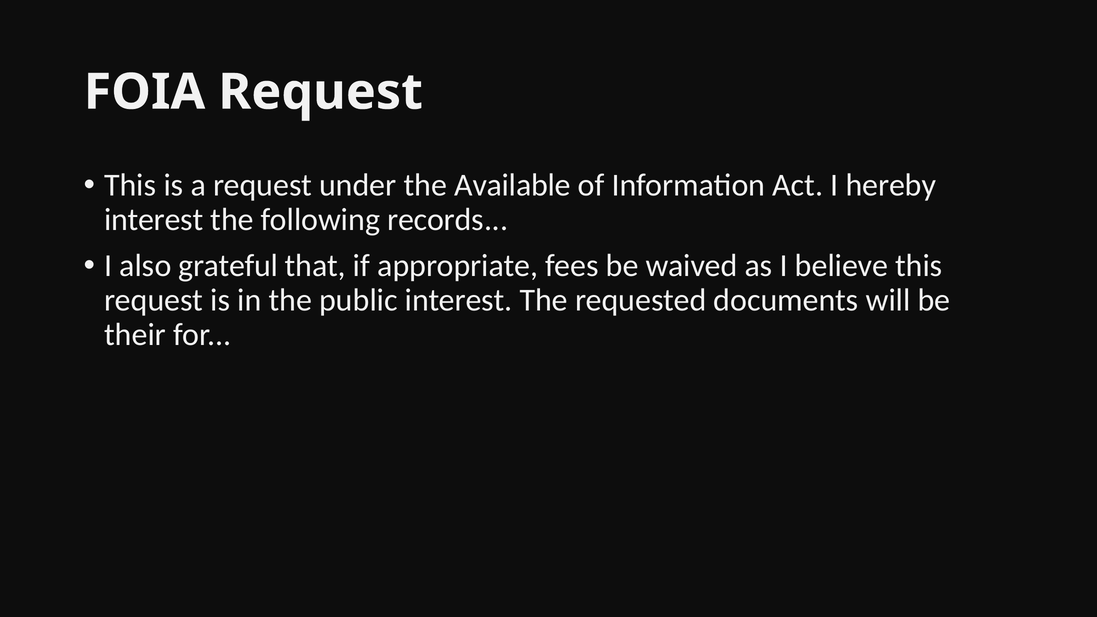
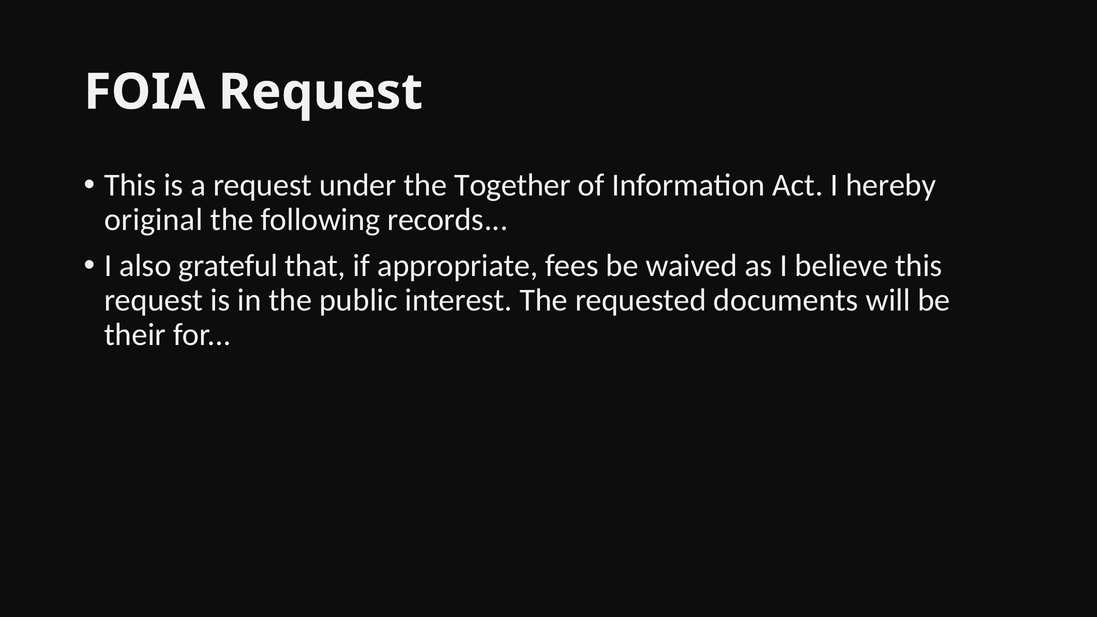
Available: Available -> Together (513, 185)
interest: interest -> original (154, 220)
